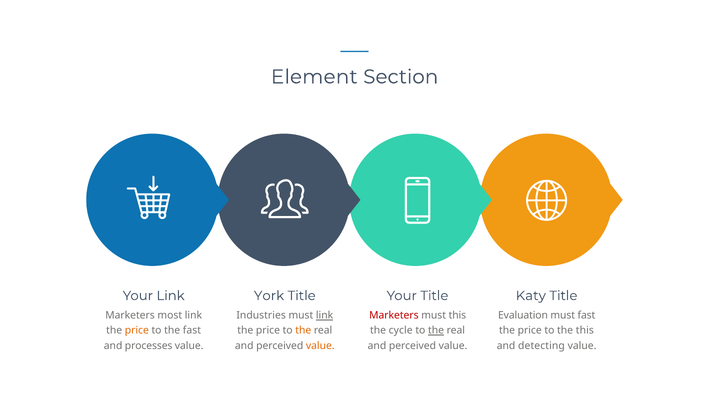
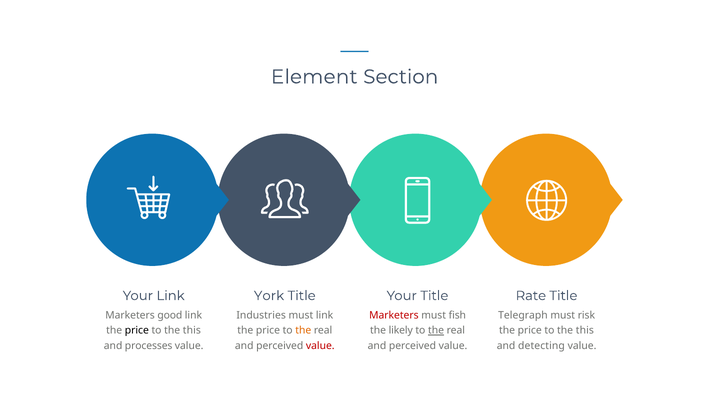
Katy: Katy -> Rate (531, 296)
most: most -> good (170, 315)
link underline: present -> none (325, 315)
must this: this -> fish (457, 315)
Evaluation: Evaluation -> Telegraph (523, 315)
must fast: fast -> risk (586, 315)
price colour: orange -> black (137, 331)
fast: fast -> this (192, 331)
cycle: cycle -> likely (401, 331)
value colour: orange -> red (320, 346)
